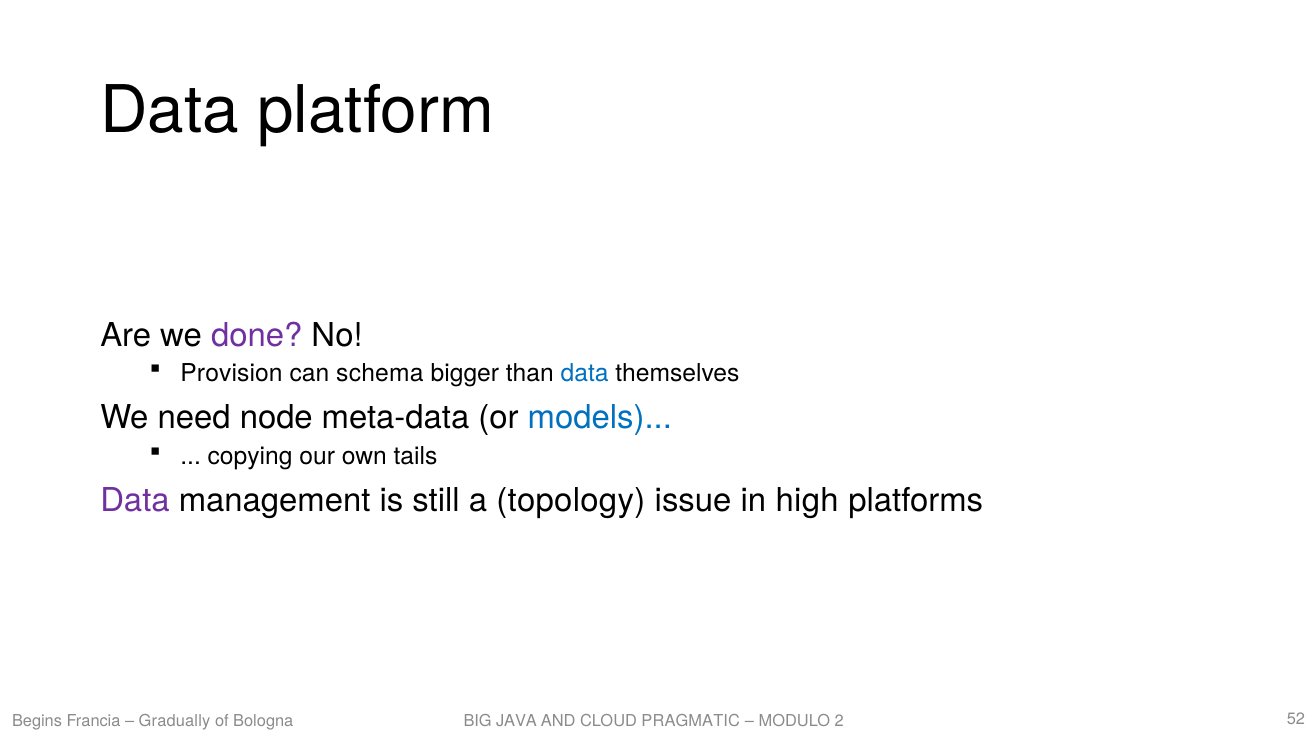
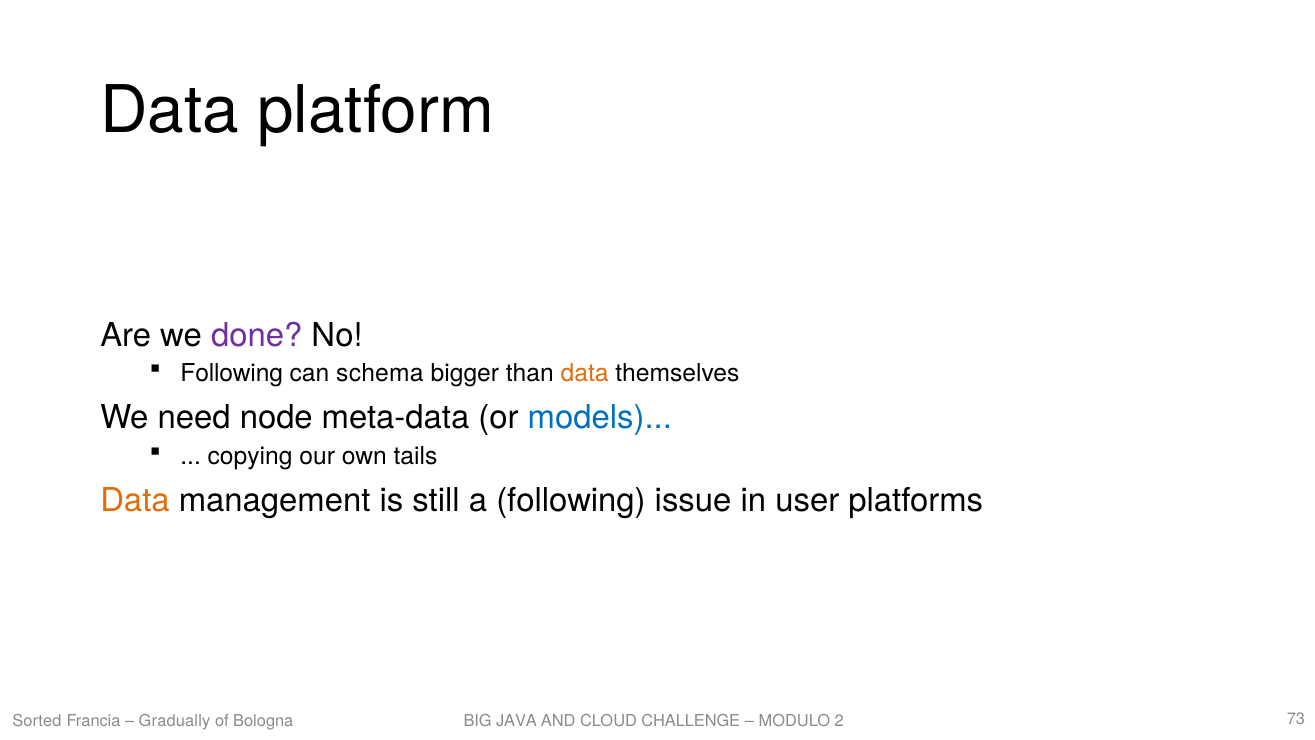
Provision: Provision -> Following (232, 373)
data colour: blue -> orange (585, 373)
Data colour: purple -> orange (135, 501)
a topology: topology -> following (571, 501)
high: high -> user (807, 501)
Begins: Begins -> Sorted (37, 721)
PRAGMATIC: PRAGMATIC -> CHALLENGE (691, 721)
52: 52 -> 73 (1296, 719)
